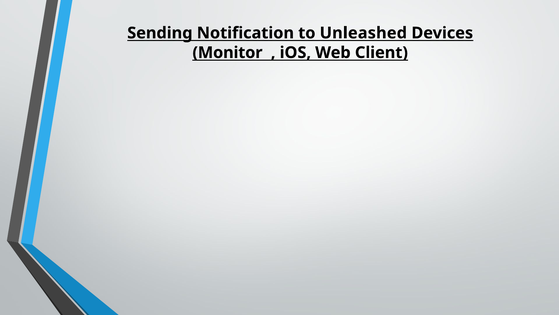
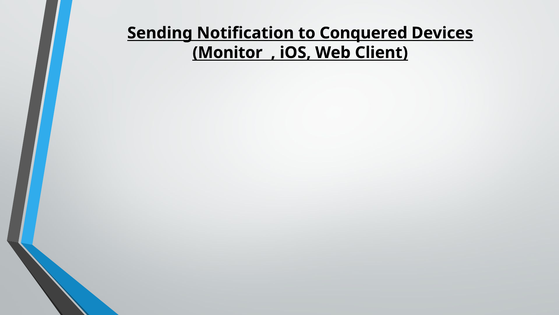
Unleashed: Unleashed -> Conquered (363, 33)
